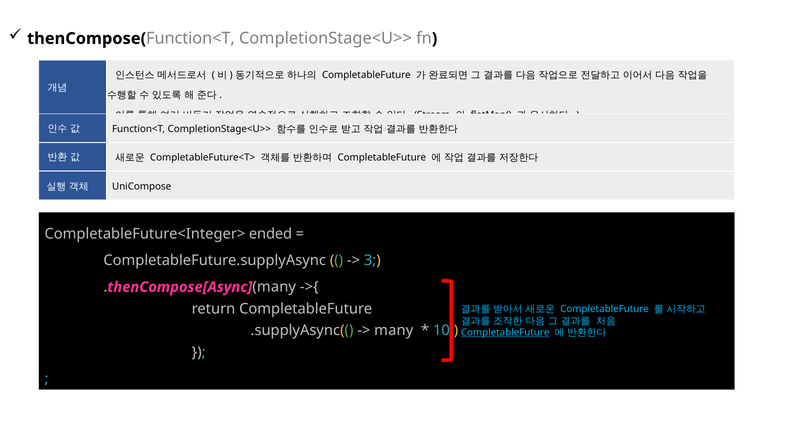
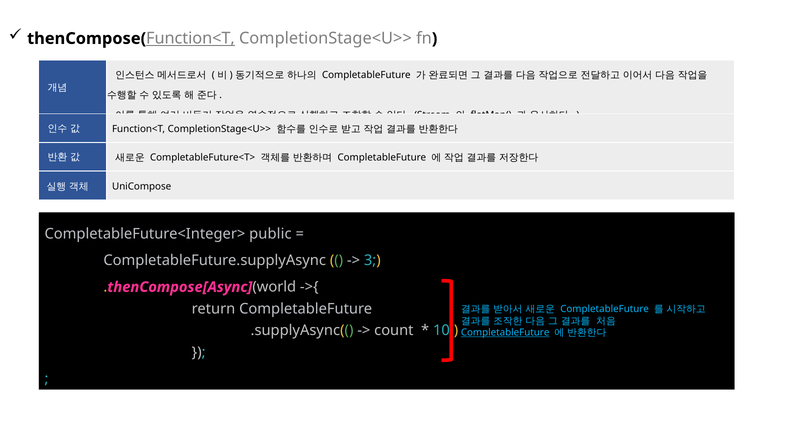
Function<T underline: none -> present (190, 38)
ended: ended -> public (270, 234)
many: many -> world (274, 287)
many: many -> count (394, 330)
